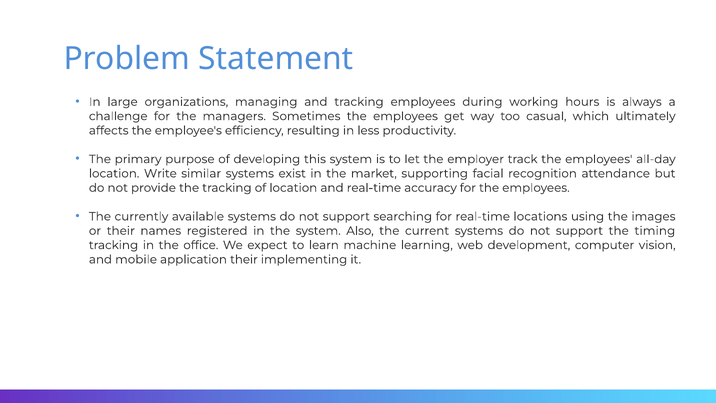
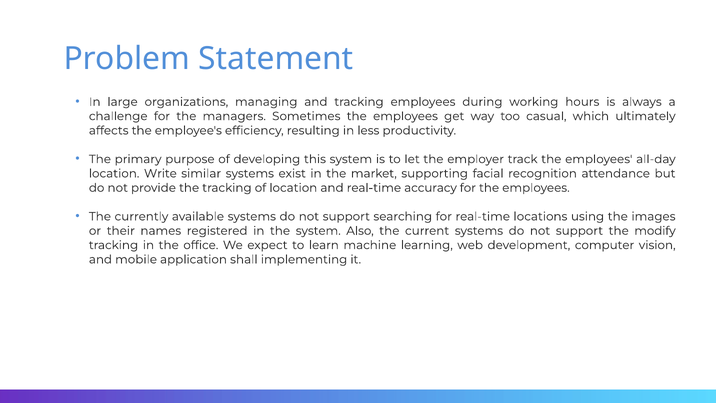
timing: timing -> modify (655, 231)
application their: their -> shall (244, 259)
